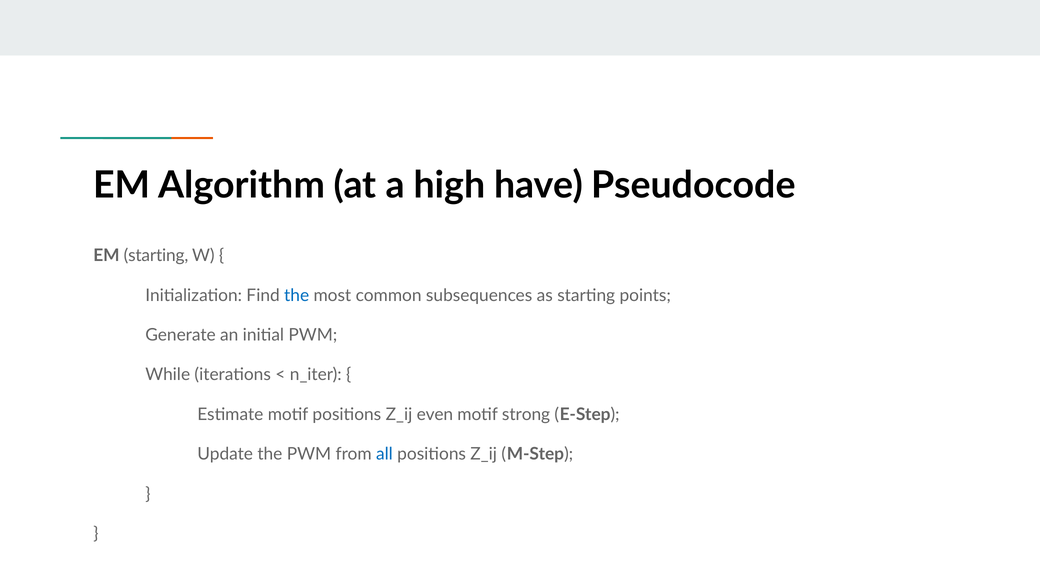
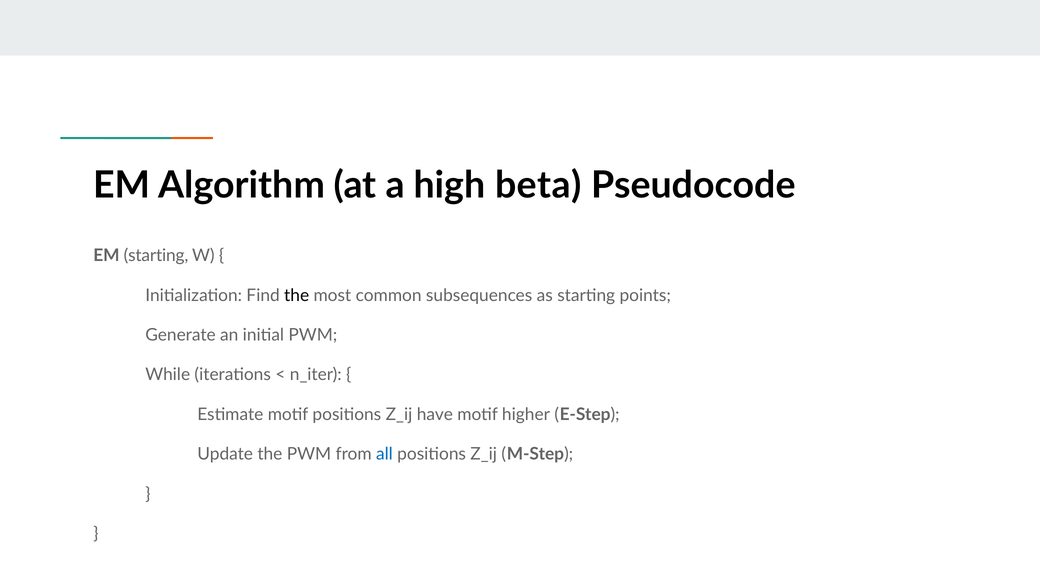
have: have -> beta (538, 186)
the colour: blue -> black (297, 295)
even: even -> have (435, 415)
strong: strong -> higher (526, 415)
